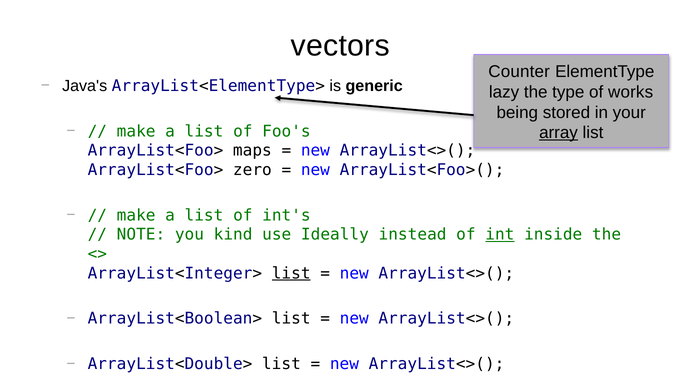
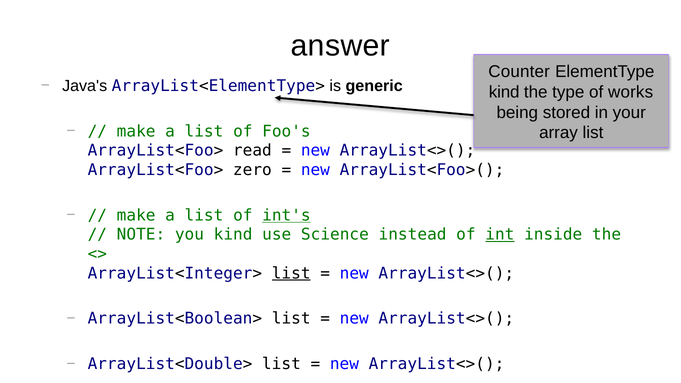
vectors: vectors -> answer (340, 46)
lazy: lazy -> kind (504, 92)
array underline: present -> none (558, 133)
maps: maps -> read (252, 151)
int's underline: none -> present (286, 215)
Ideally: Ideally -> Science (335, 235)
